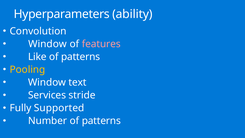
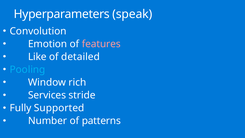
ability: ability -> speak (132, 14)
Window: Window -> Emotion (48, 44)
patterns: patterns -> detailed (81, 57)
Pooling colour: yellow -> light blue (28, 69)
text: text -> rich (77, 82)
